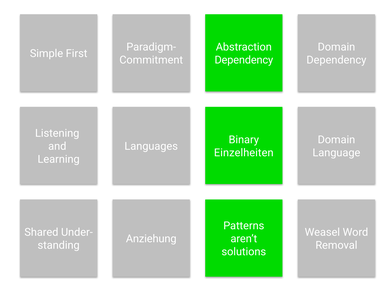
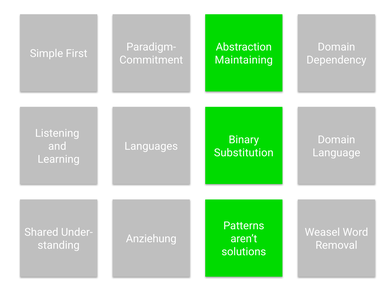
Dependency: Dependency -> Maintaining (244, 60)
Einzelheiten: Einzelheiten -> Substitution (244, 153)
